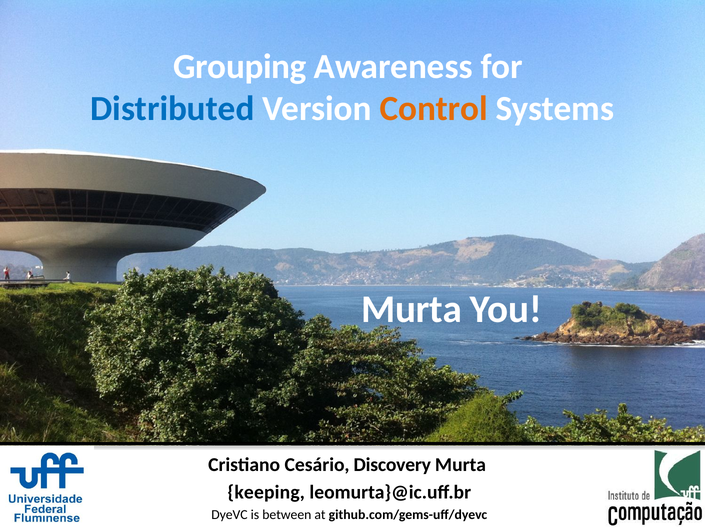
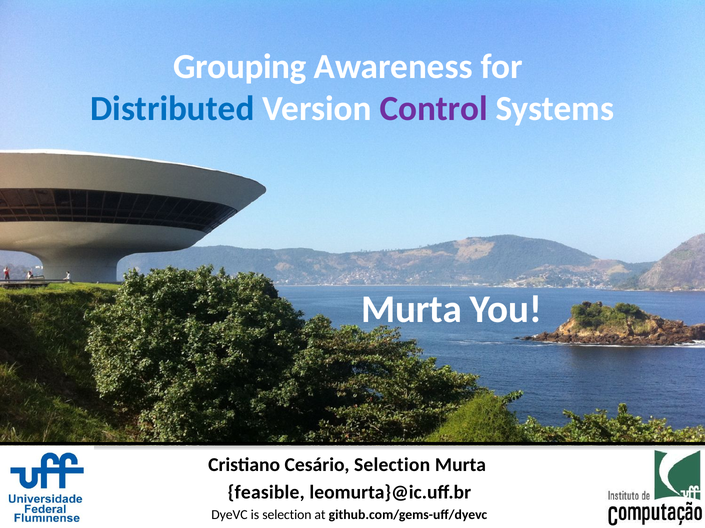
Control colour: orange -> purple (434, 109)
Cesário Discovery: Discovery -> Selection (392, 465)
keeping: keeping -> feasible (266, 493)
is between: between -> selection (287, 515)
